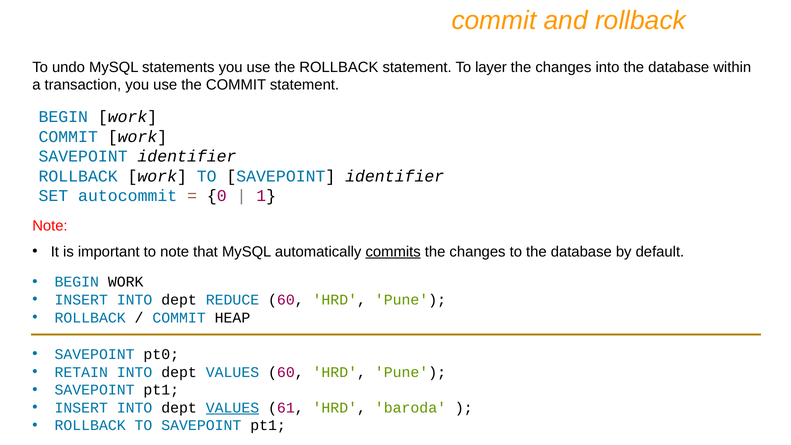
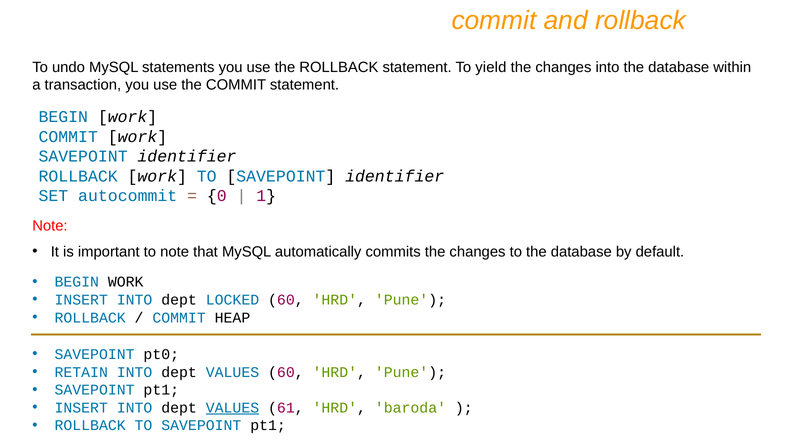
layer: layer -> yield (491, 67)
commits underline: present -> none (393, 252)
REDUCE: REDUCE -> LOCKED (232, 300)
